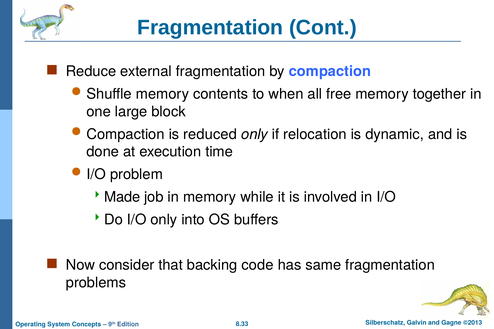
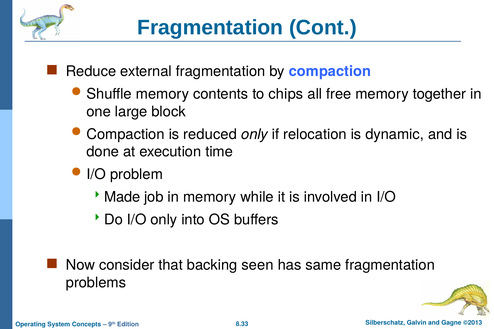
when: when -> chips (286, 94)
code: code -> seen (258, 265)
